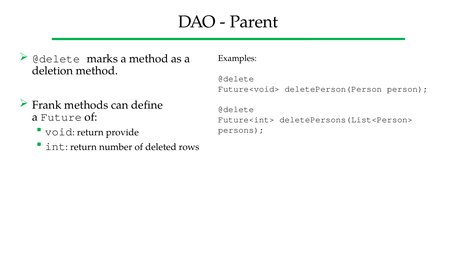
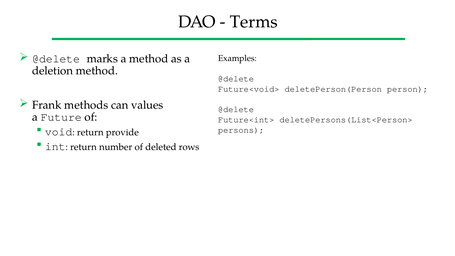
Parent: Parent -> Terms (254, 22)
define: define -> values (147, 105)
